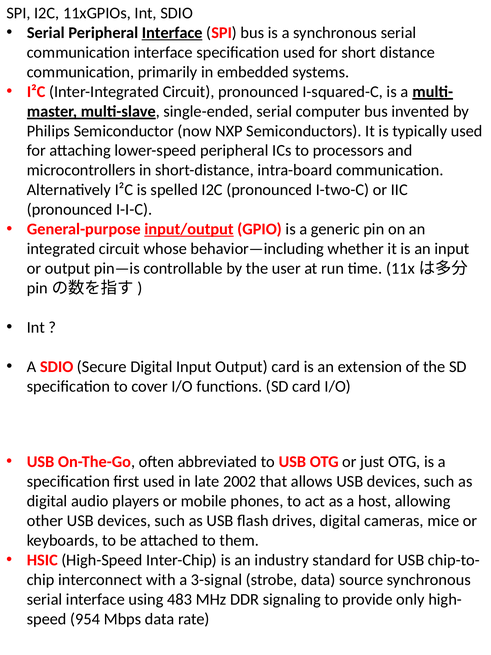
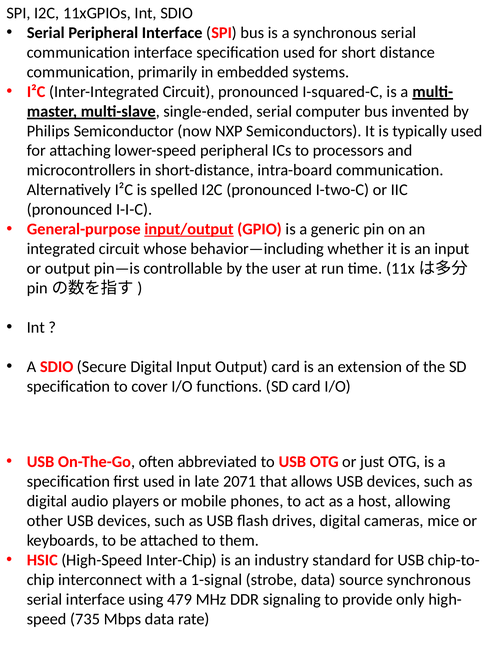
Interface underline: present -> none (172, 33)
2002: 2002 -> 2071 (240, 481)
3-signal: 3-signal -> 1-signal (217, 579)
483: 483 -> 479 (180, 599)
954: 954 -> 735 (85, 619)
